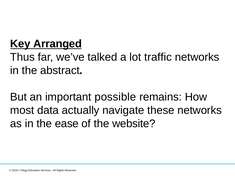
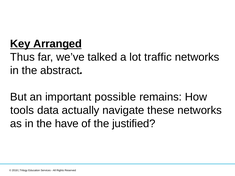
most: most -> tools (22, 110)
ease: ease -> have (67, 124)
website: website -> justified (134, 124)
